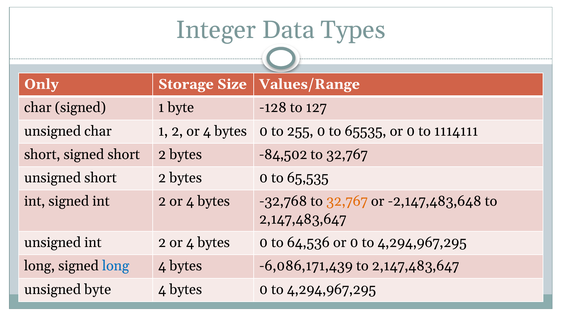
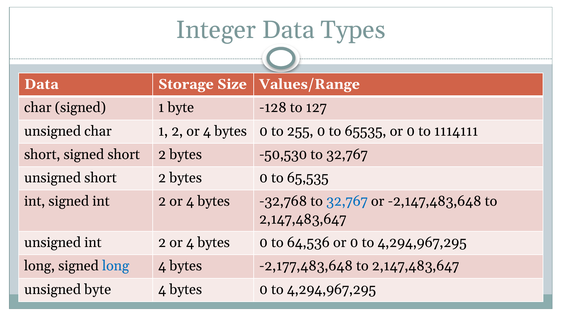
Only: Only -> Data (41, 84)
-84,502: -84,502 -> -50,530 (283, 155)
32,767 colour: orange -> blue (347, 201)
-6,086,171,439: -6,086,171,439 -> -2,177,483,648 (306, 266)
